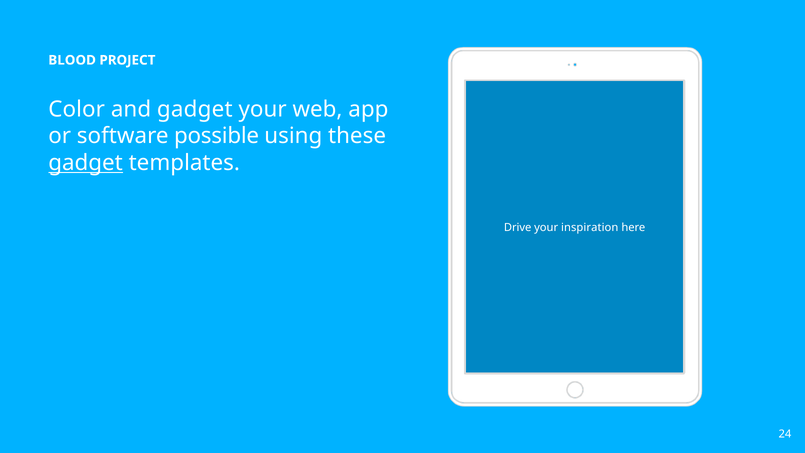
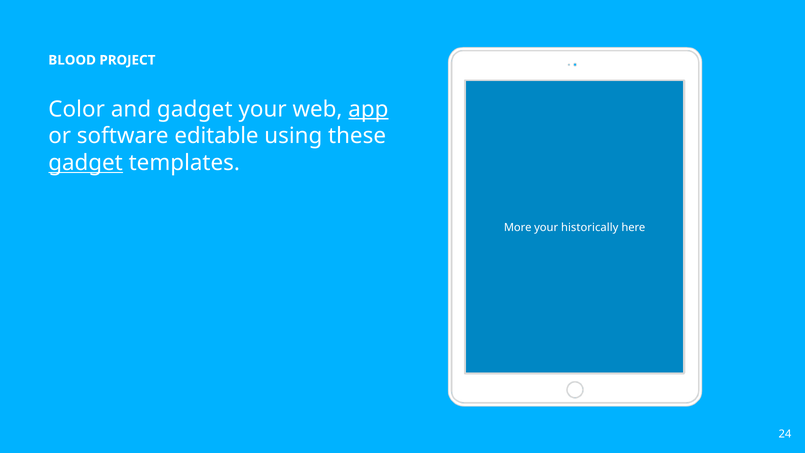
app underline: none -> present (368, 109)
possible: possible -> editable (216, 136)
Drive: Drive -> More (518, 228)
inspiration: inspiration -> historically (590, 228)
